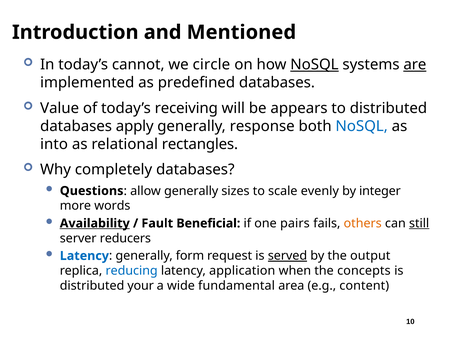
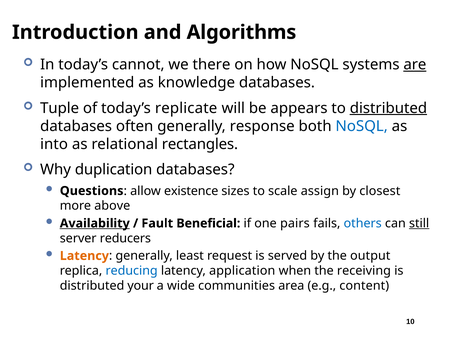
Mentioned: Mentioned -> Algorithms (241, 32)
circle: circle -> there (211, 65)
NoSQL underline: present -> none (314, 65)
predefined: predefined -> knowledge (196, 83)
Value: Value -> Tuple (60, 108)
receiving: receiving -> replicate (186, 108)
distributed underline: none -> present (388, 108)
apply: apply -> often (135, 126)
completely: completely -> duplication (114, 170)
allow generally: generally -> existence (191, 191)
evenly: evenly -> assign (320, 191)
integer: integer -> closest (380, 191)
words: words -> above (112, 206)
others colour: orange -> blue (363, 224)
Latency colour: blue -> orange (84, 256)
form: form -> least (190, 256)
served underline: present -> none (287, 256)
concepts: concepts -> receiving (364, 271)
fundamental: fundamental -> communities (237, 286)
